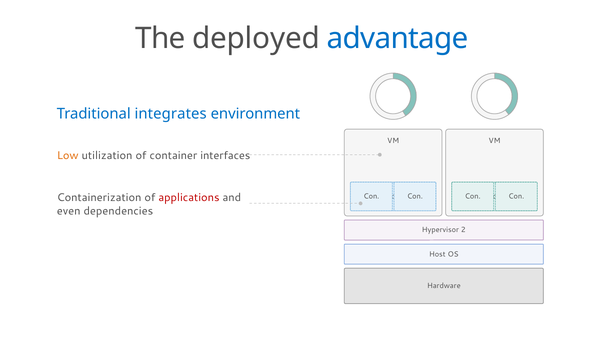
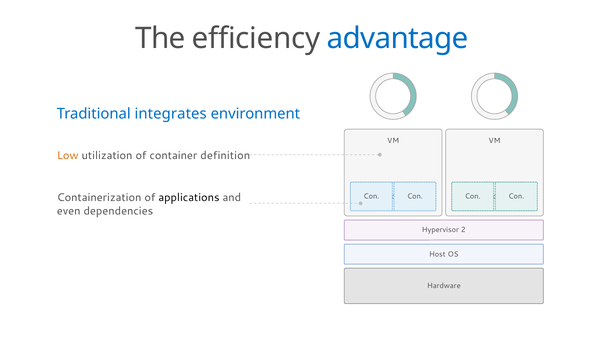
deployed: deployed -> efficiency (256, 39)
interfaces: interfaces -> definition (225, 155)
applications colour: red -> black (189, 197)
